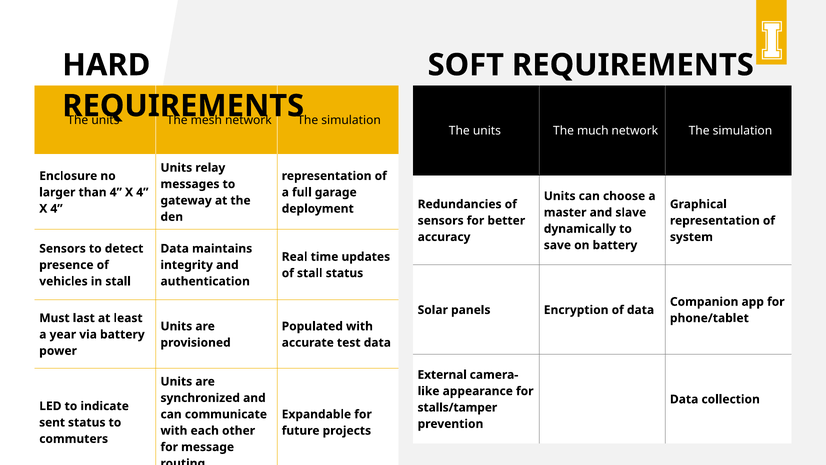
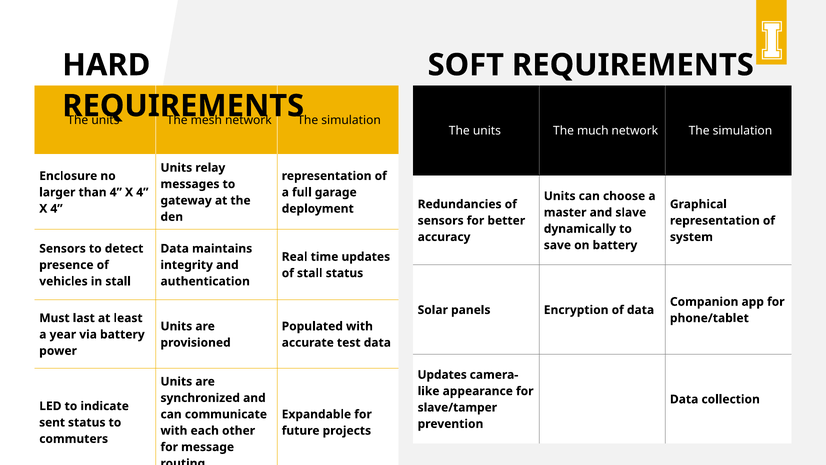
External: External -> Updates (442, 374)
stalls/tamper: stalls/tamper -> slave/tamper (457, 407)
